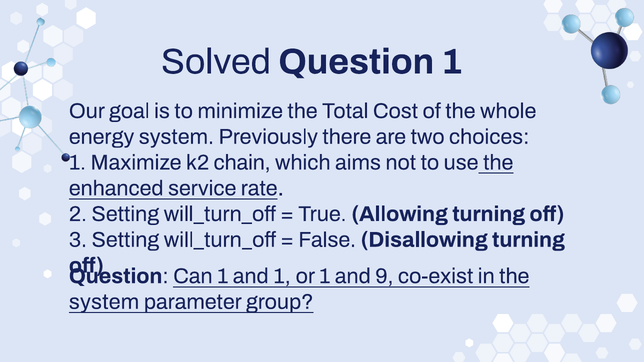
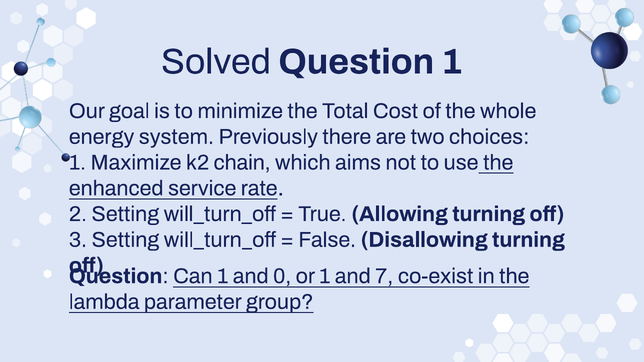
and 1: 1 -> 0 (282, 276)
9: 9 -> 7 (384, 276)
system: system -> lambda (104, 302)
